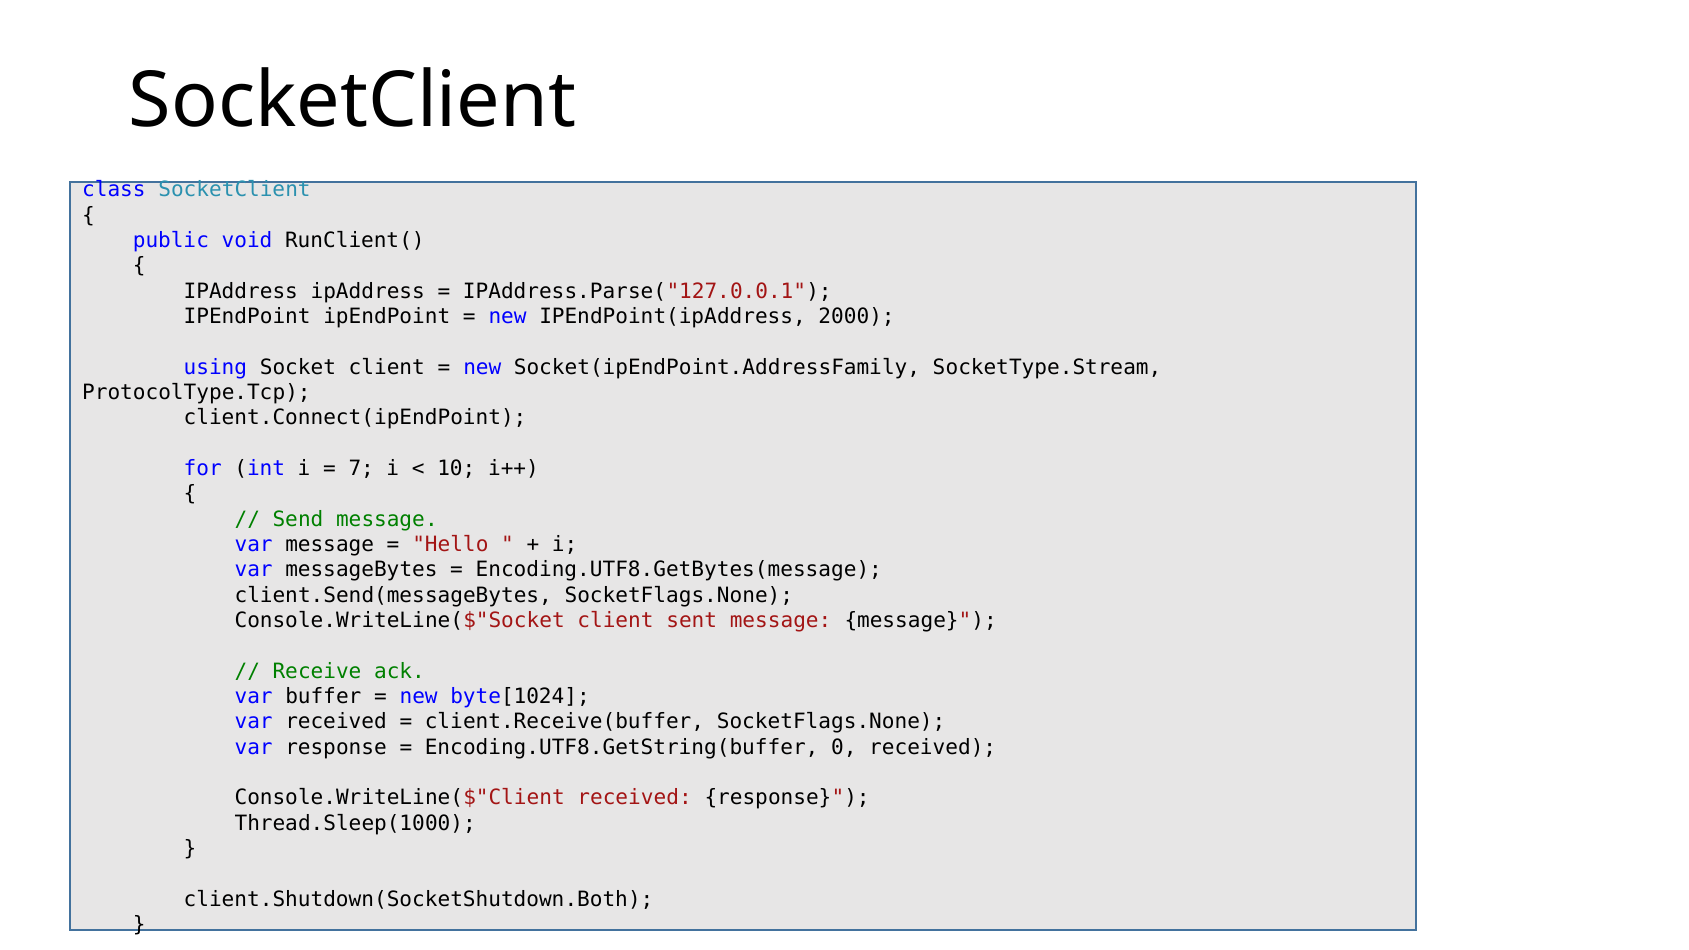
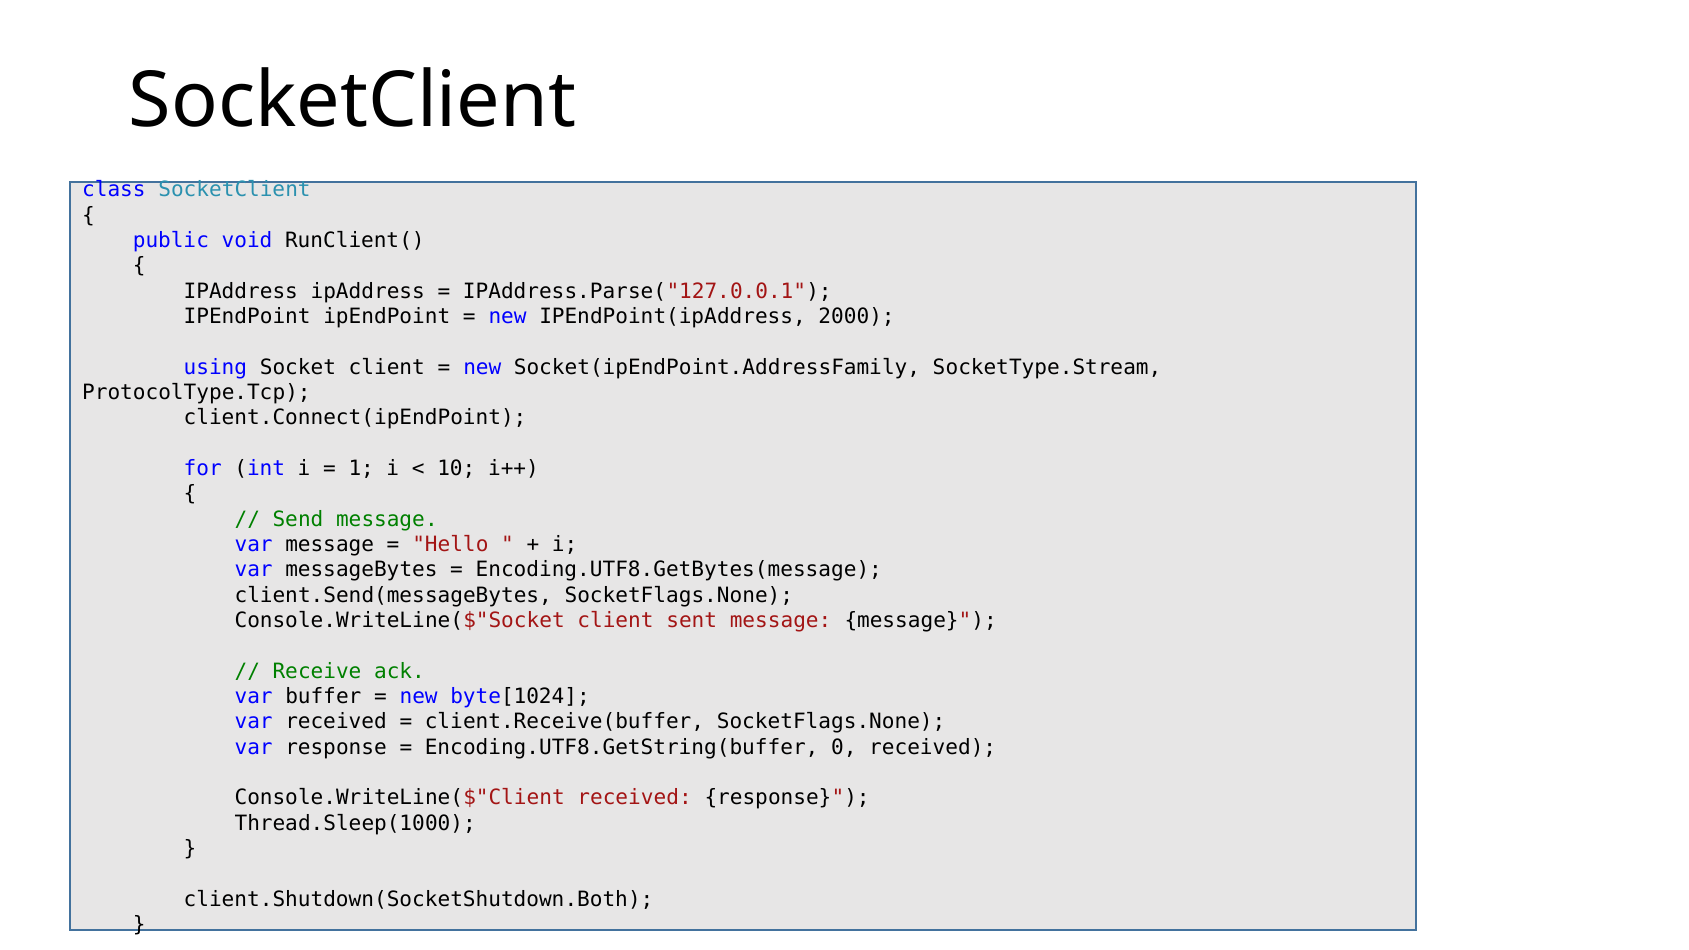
7: 7 -> 1 (361, 469)
